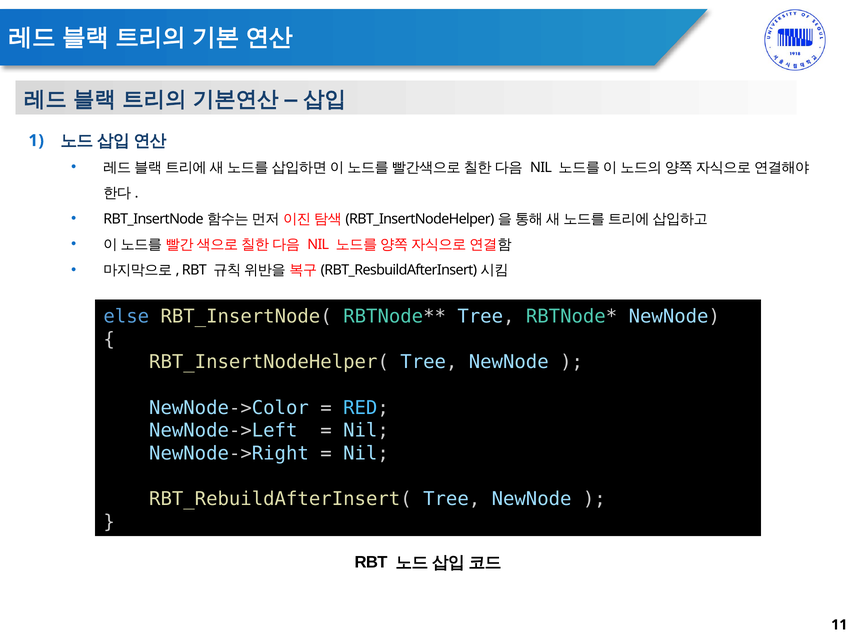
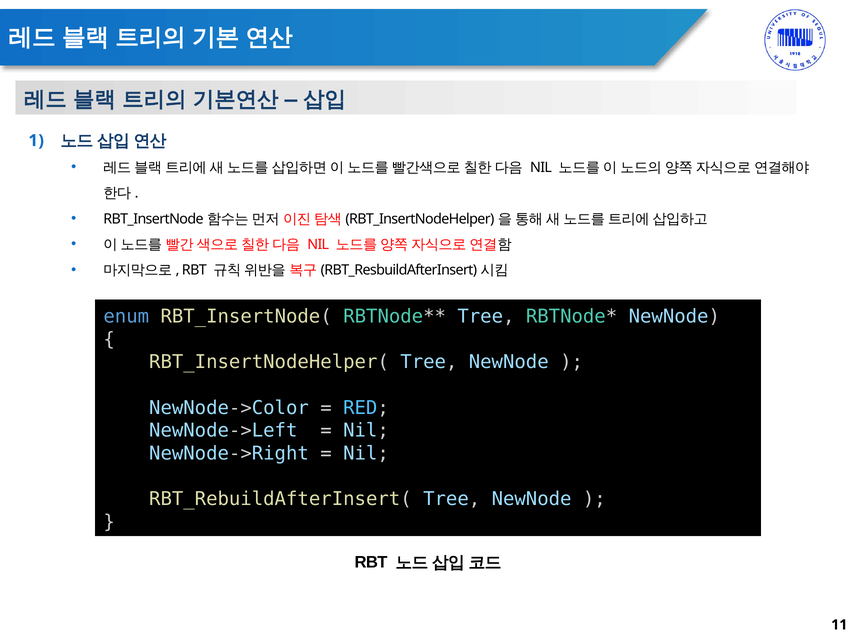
else: else -> enum (126, 317)
